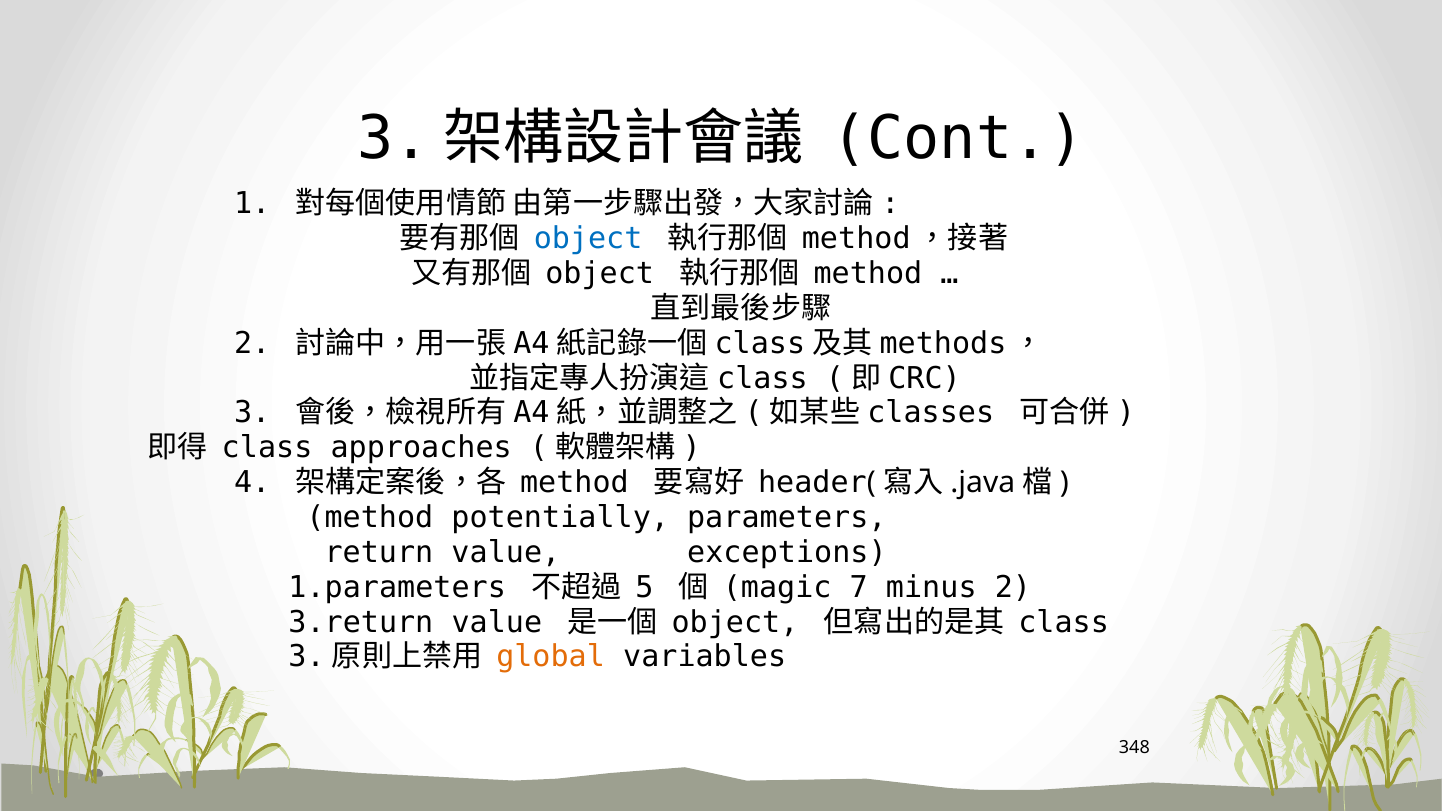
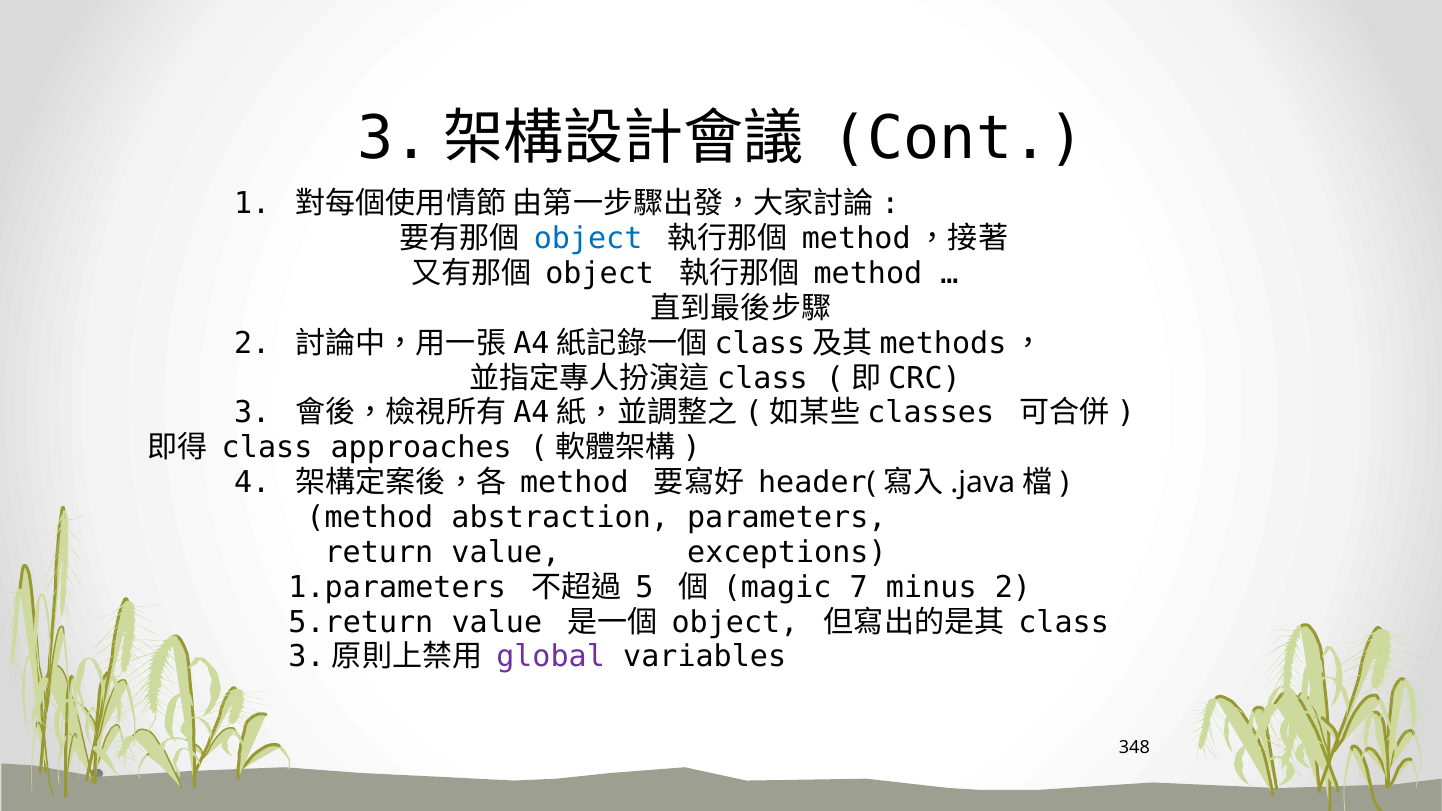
potentially: potentially -> abstraction (560, 518)
3.return: 3.return -> 5.return (361, 622)
global colour: orange -> purple (551, 657)
